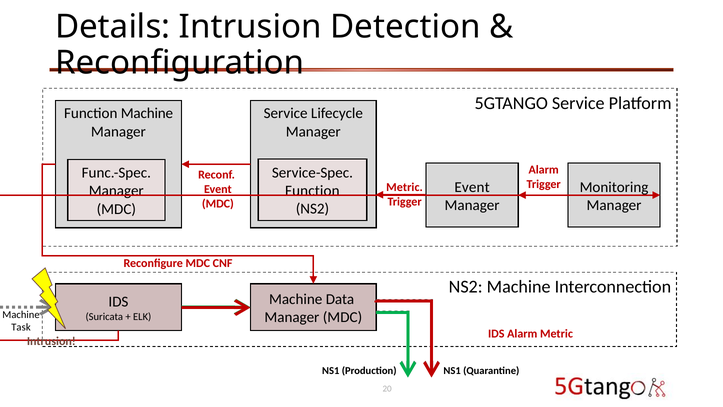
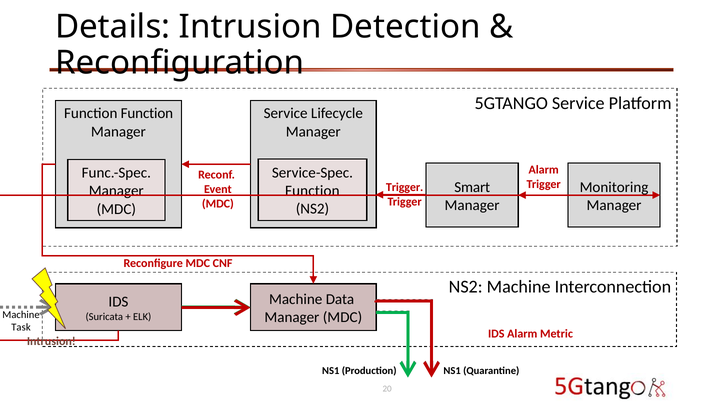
Function Machine: Machine -> Function (147, 113)
Event: Event -> Smart (472, 187)
Metric: Metric -> Trigger (405, 187)
